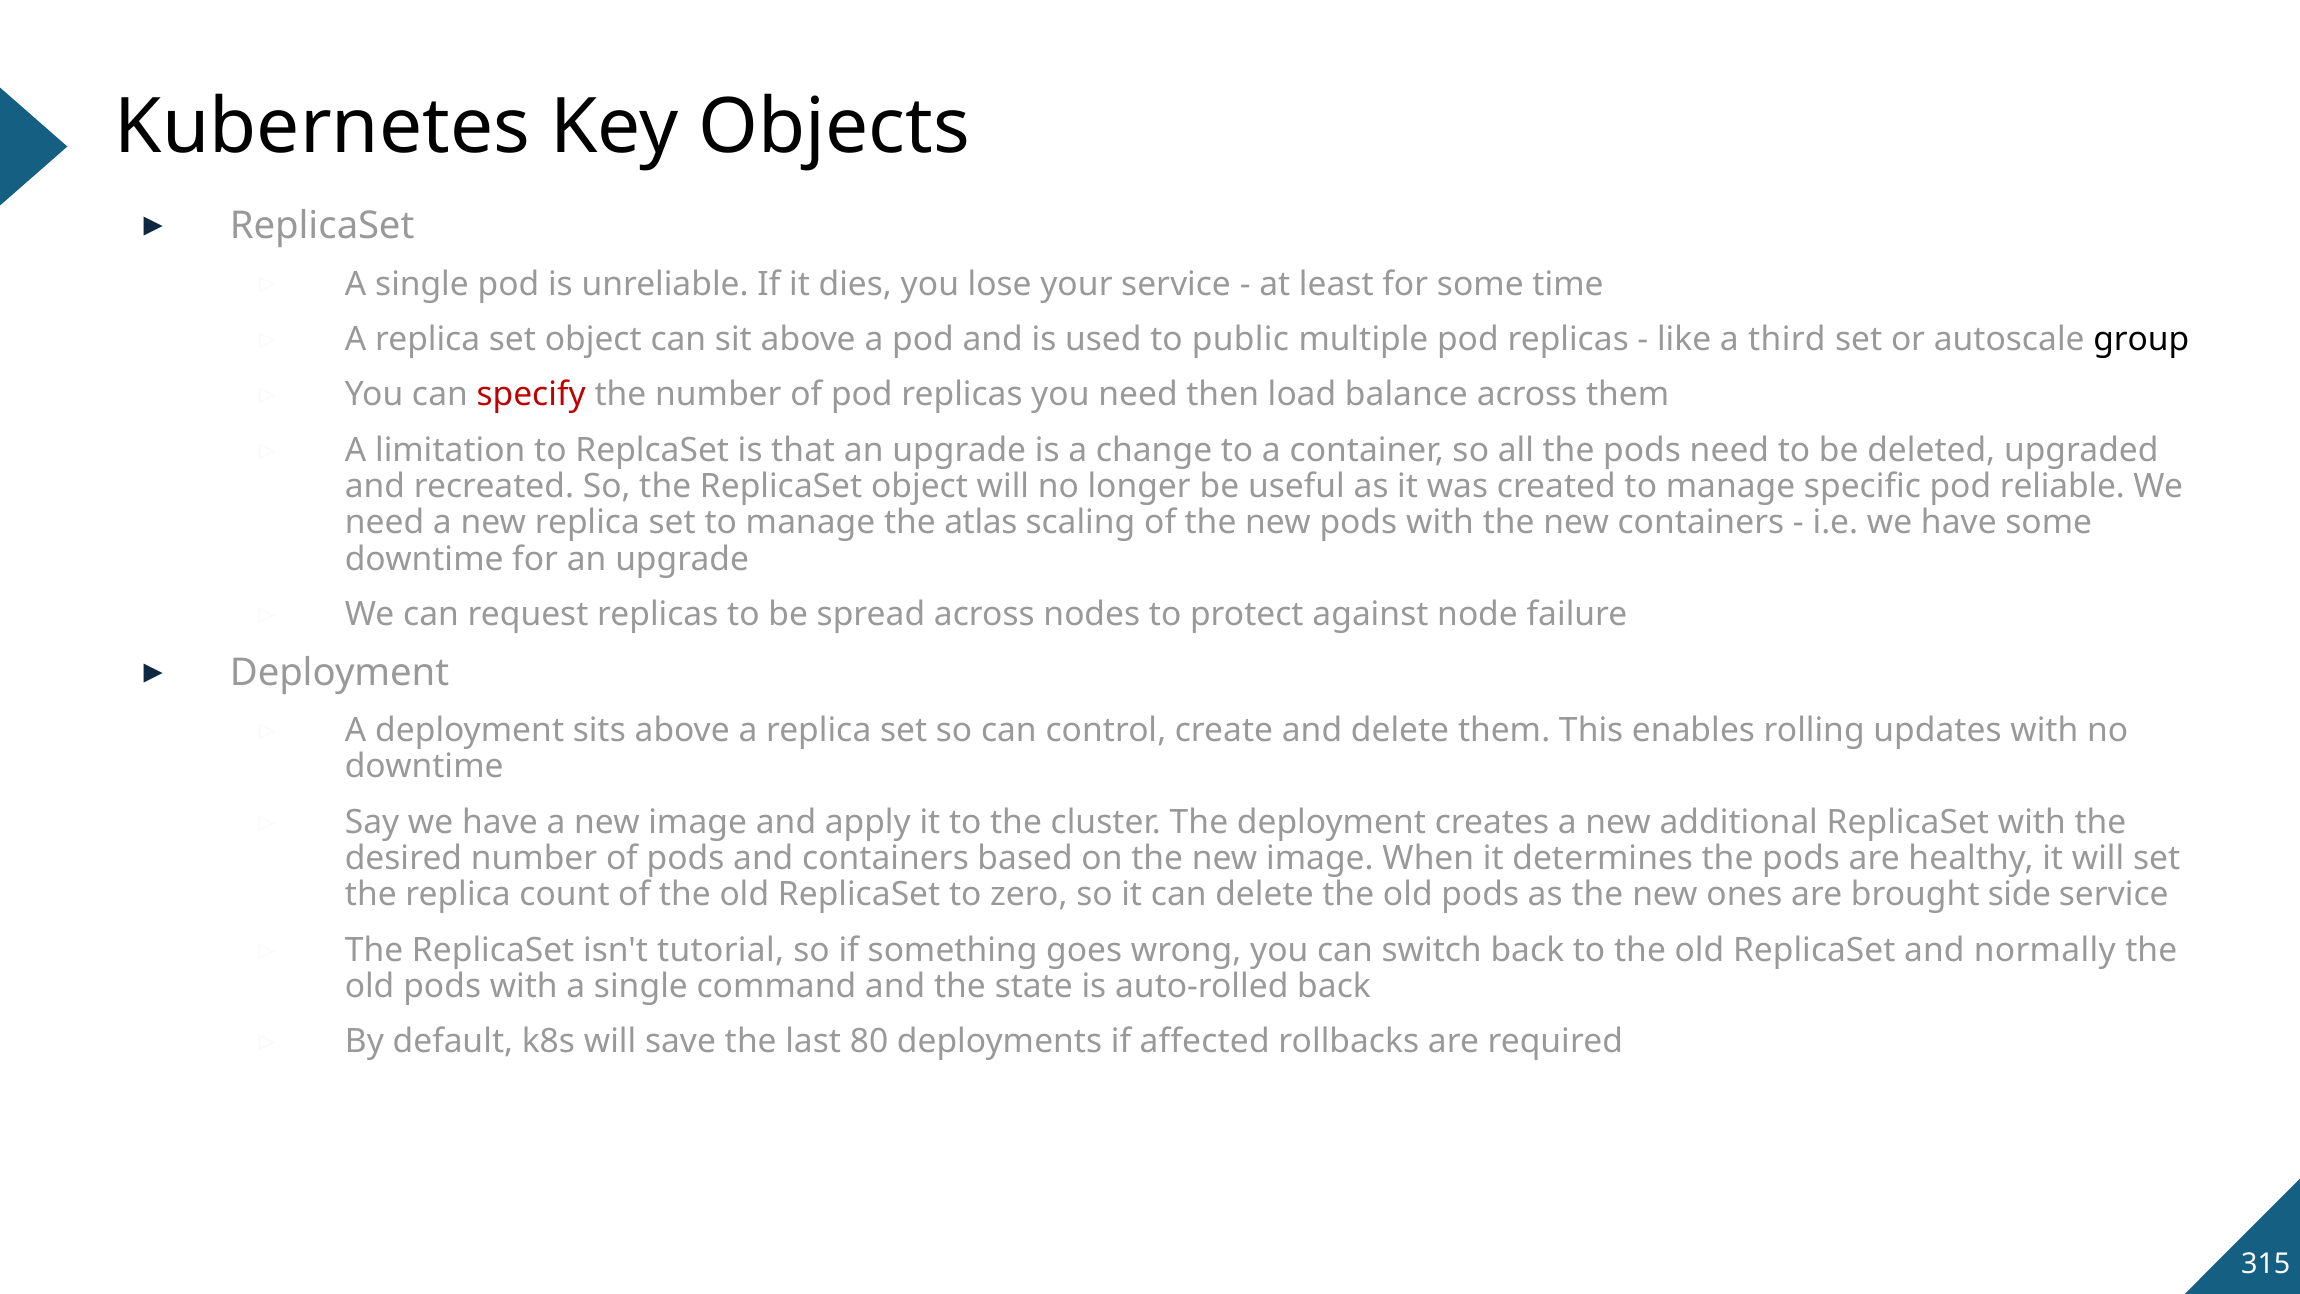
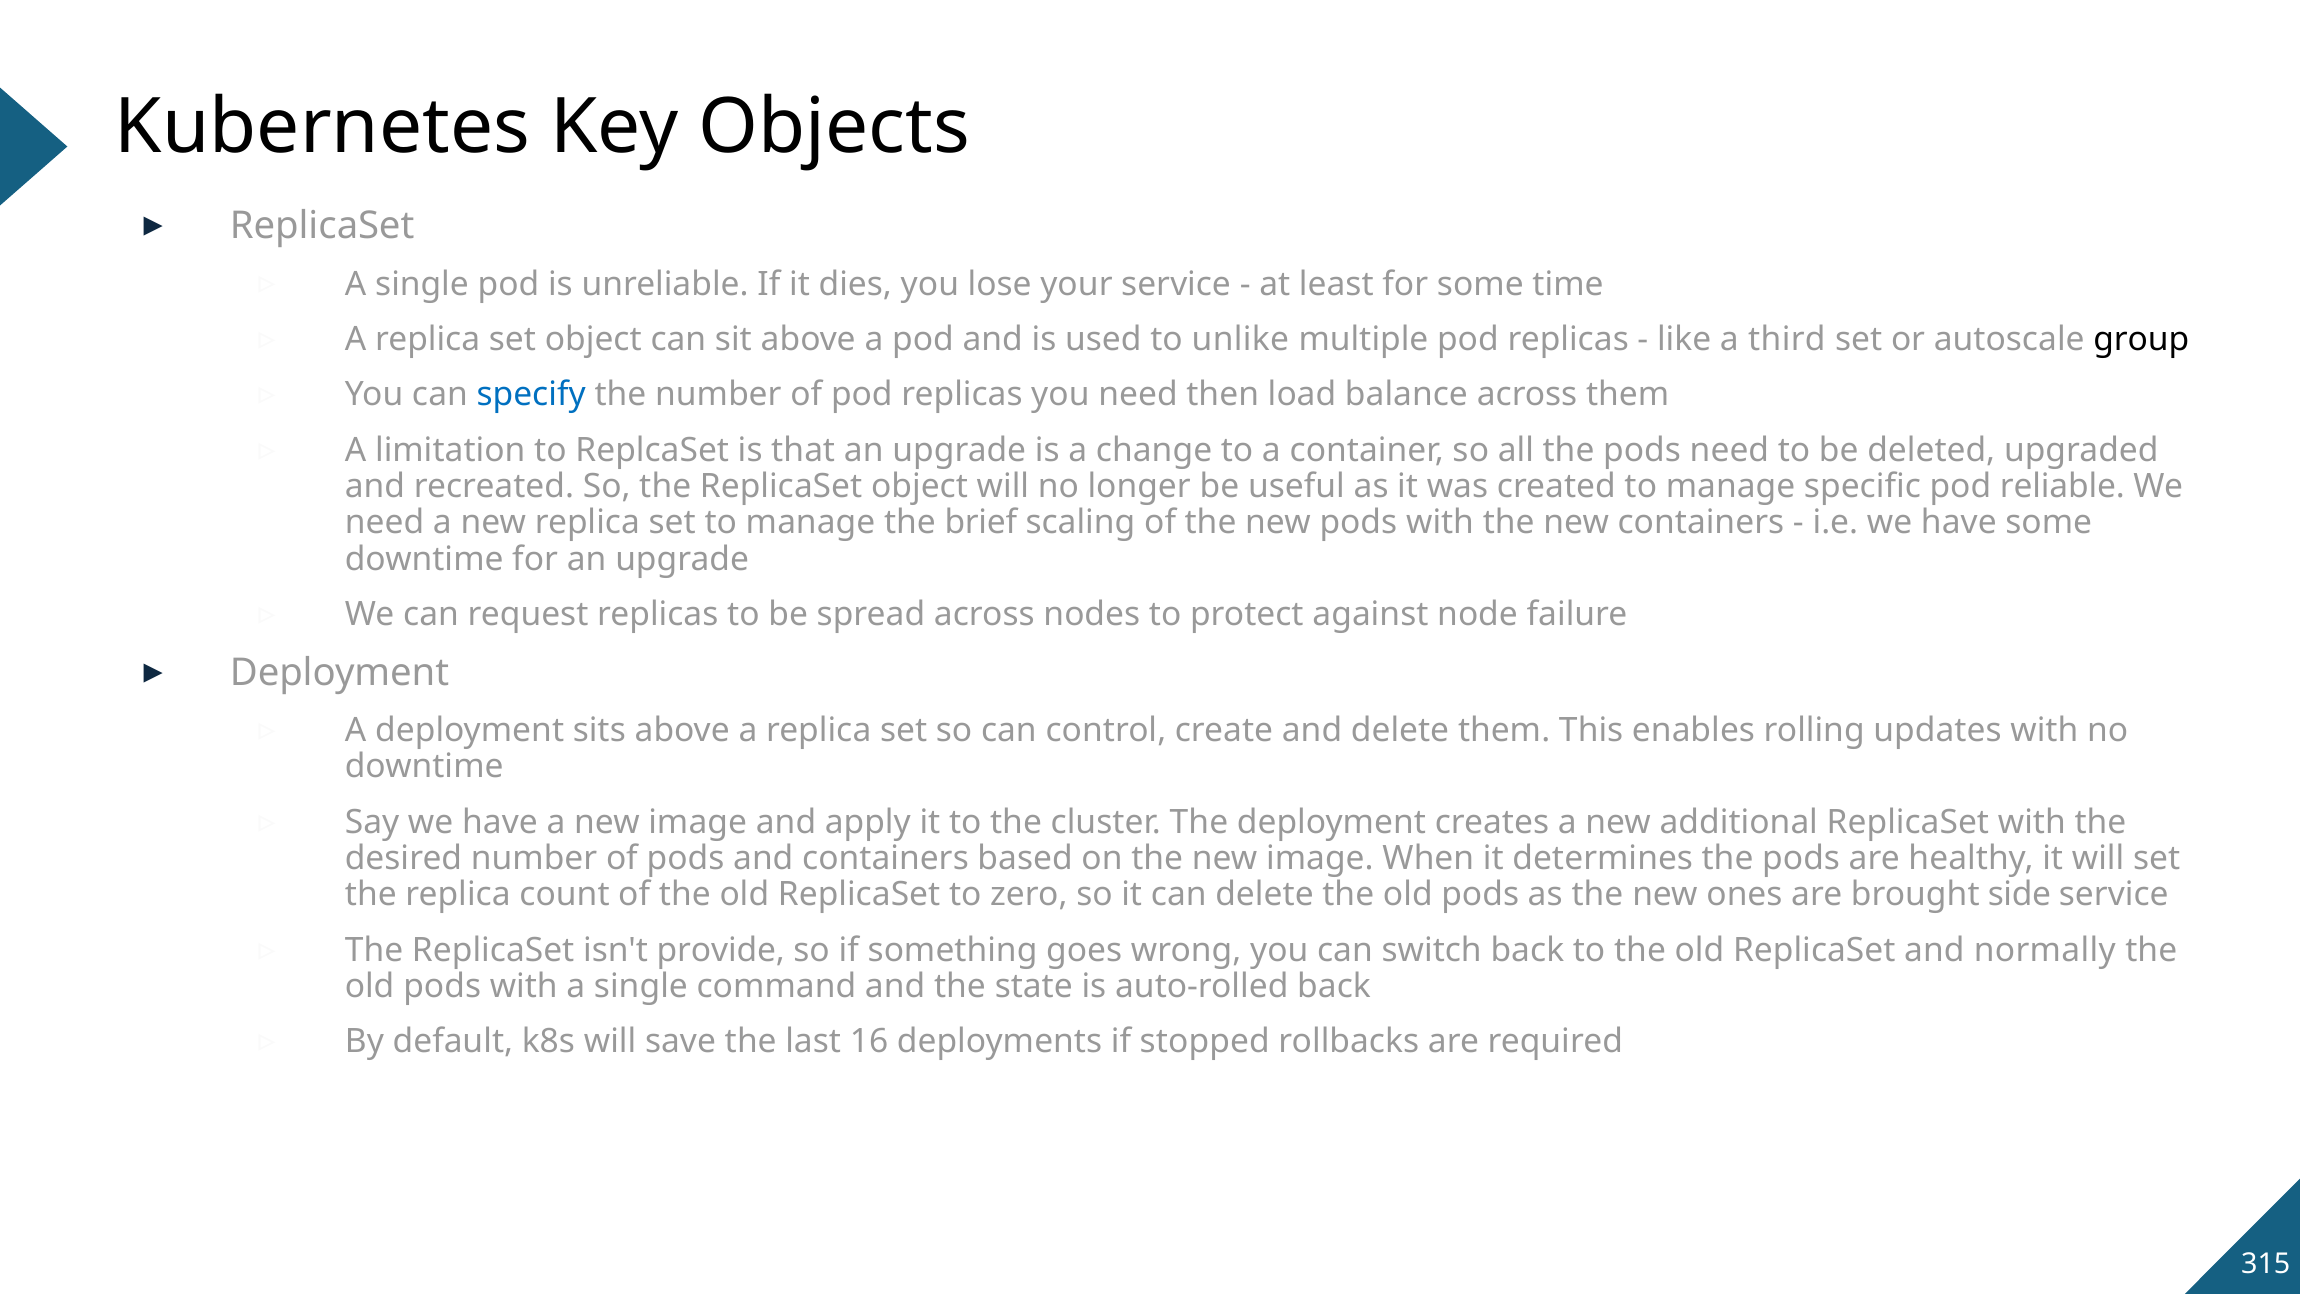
public: public -> unlike (1240, 339)
specify colour: red -> blue (531, 395)
atlas: atlas -> brief (981, 523)
tutorial: tutorial -> provide (721, 950)
80: 80 -> 16 (869, 1042)
affected: affected -> stopped (1205, 1042)
